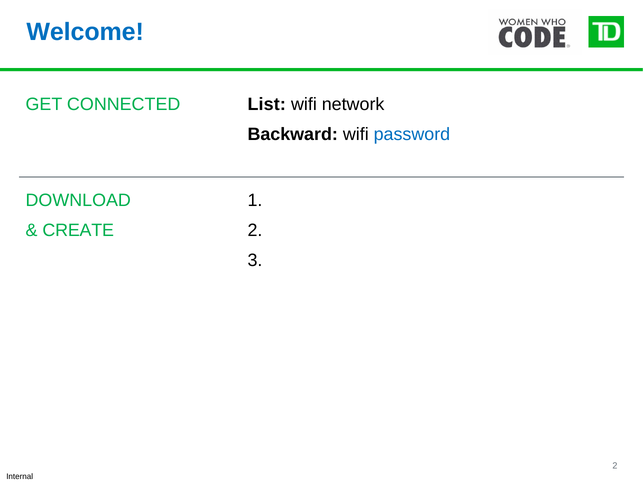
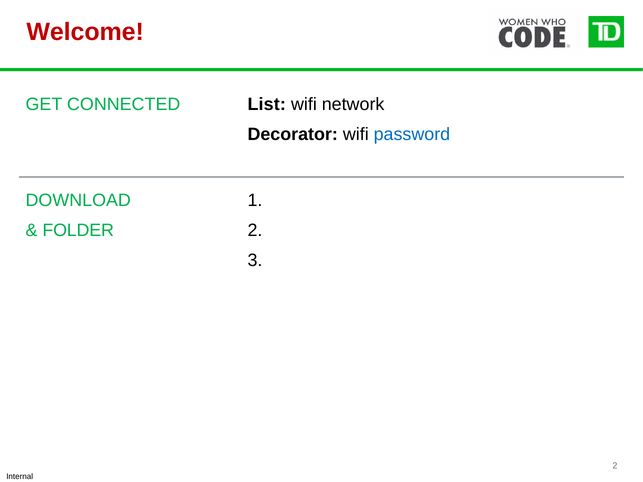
Welcome colour: blue -> red (85, 32)
Backward: Backward -> Decorator (293, 134)
CREATE: CREATE -> FOLDER (78, 230)
